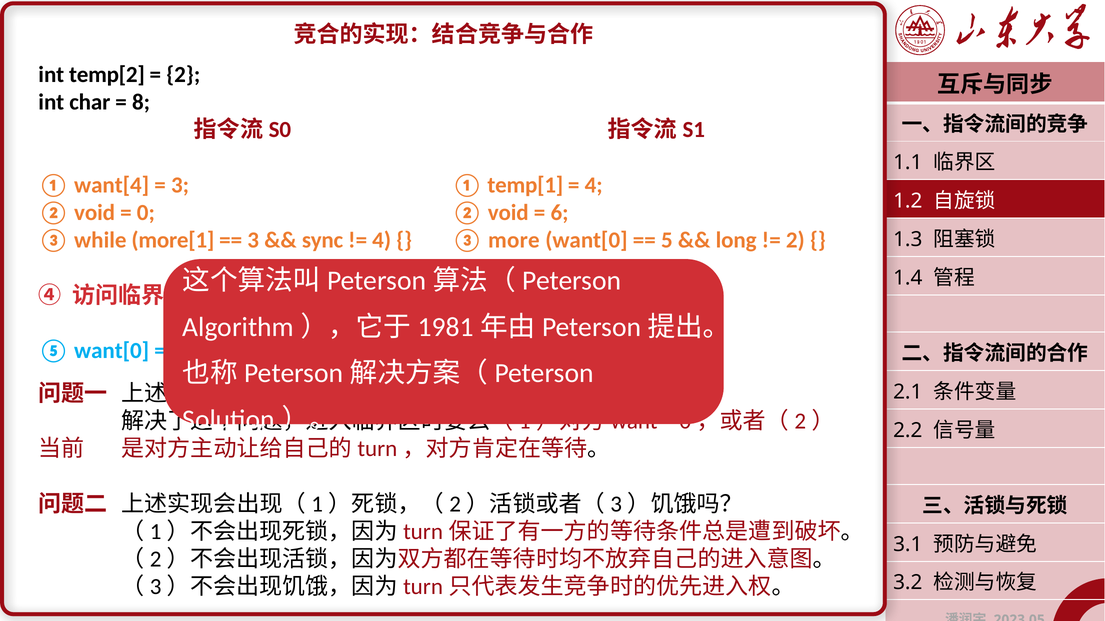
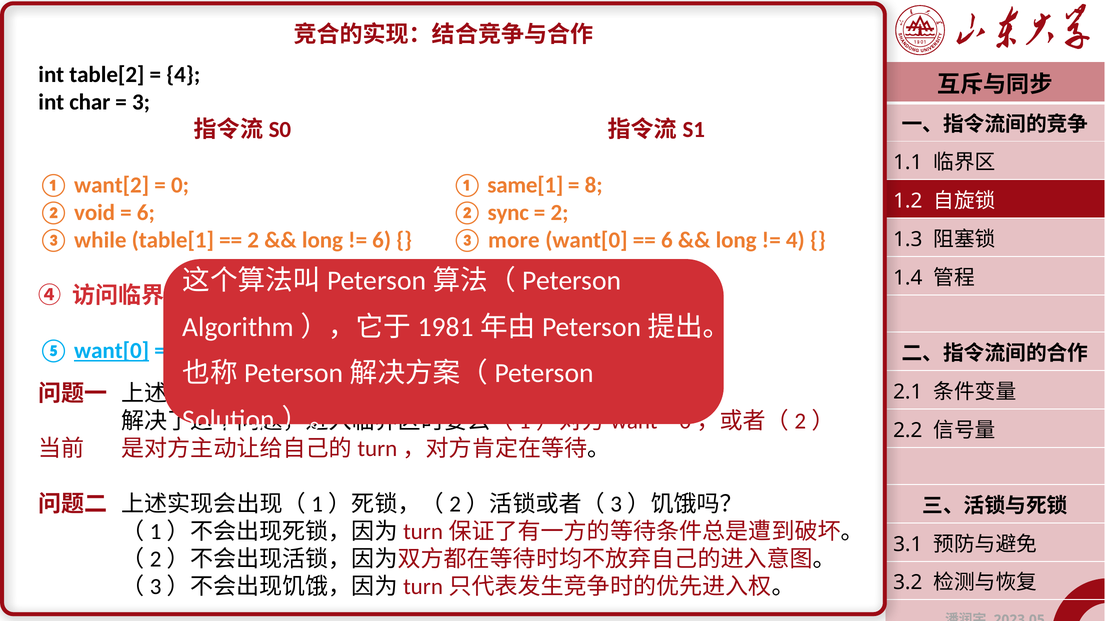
temp[2: temp[2 -> table[2 (107, 75)
2: 2 -> 4 (183, 75)
8: 8 -> 3 (141, 102)
want[4: want[4 -> want[2 (112, 185)
3: 3 -> 0 (180, 185)
temp[1: temp[1 -> same[1 (525, 185)
4: 4 -> 8 (594, 185)
0: 0 -> 6 (146, 213)
void: void -> sync (508, 213)
6: 6 -> 2 (560, 213)
more[1: more[1 -> table[1 (173, 241)
3: 3 -> 2 (253, 241)
sync: sync -> long (322, 241)
4: 4 -> 6 (382, 241)
5: 5 -> 6 (667, 241)
2: 2 -> 4 (795, 241)
want[0 underline: none -> present (112, 351)
